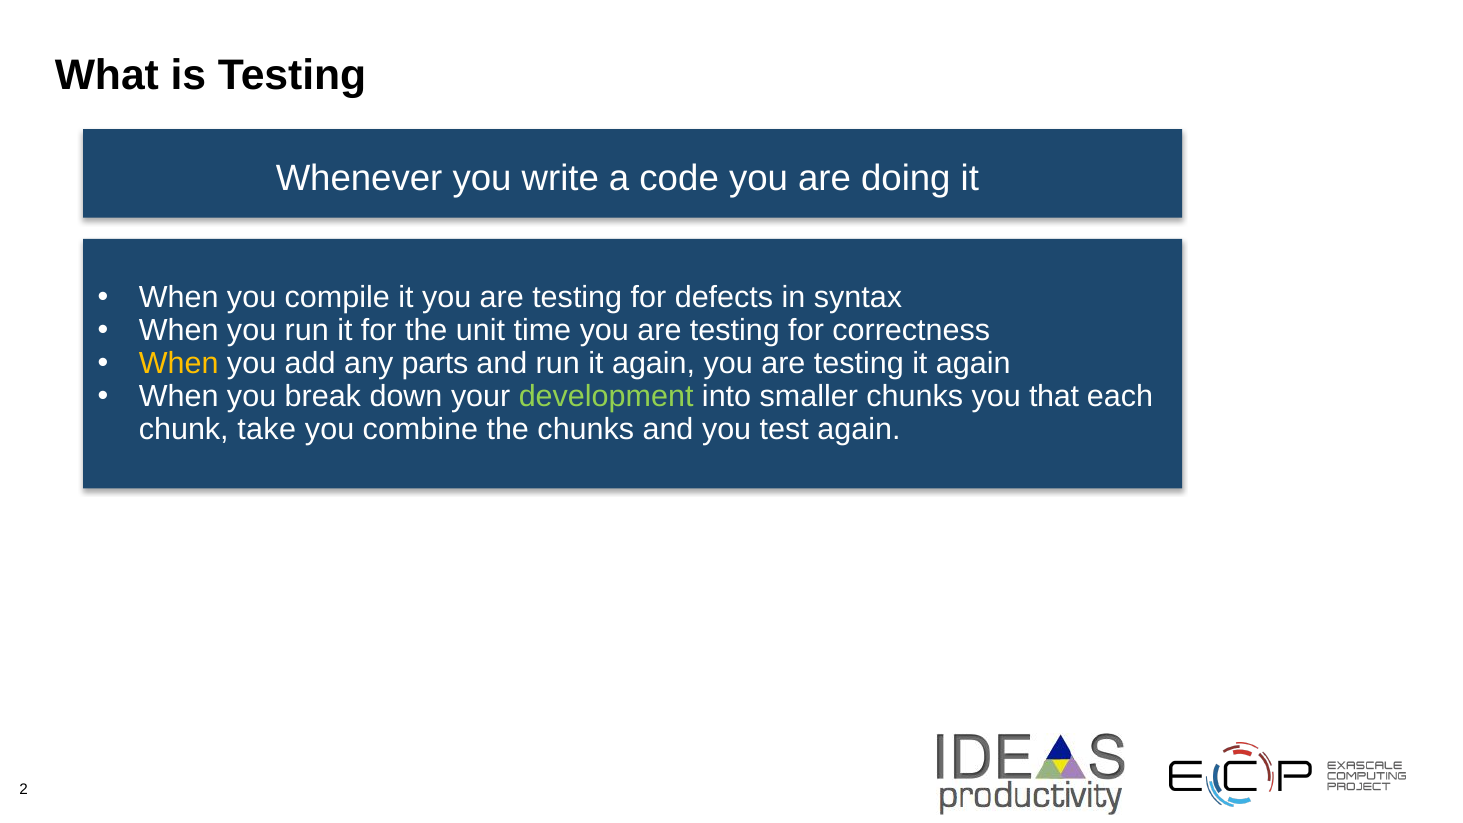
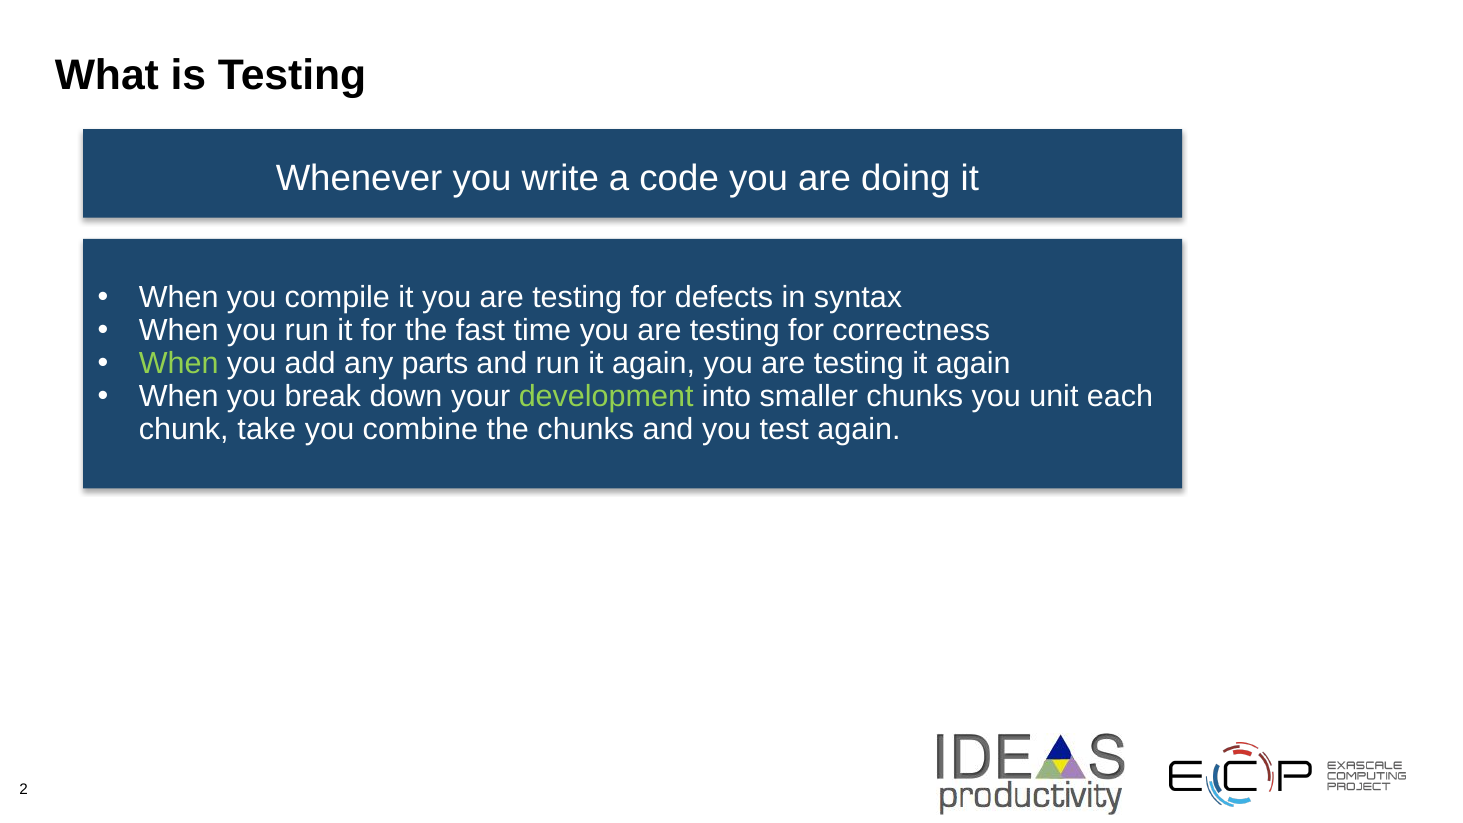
unit: unit -> fast (480, 331)
When colour: yellow -> light green (179, 363)
that: that -> unit (1054, 396)
